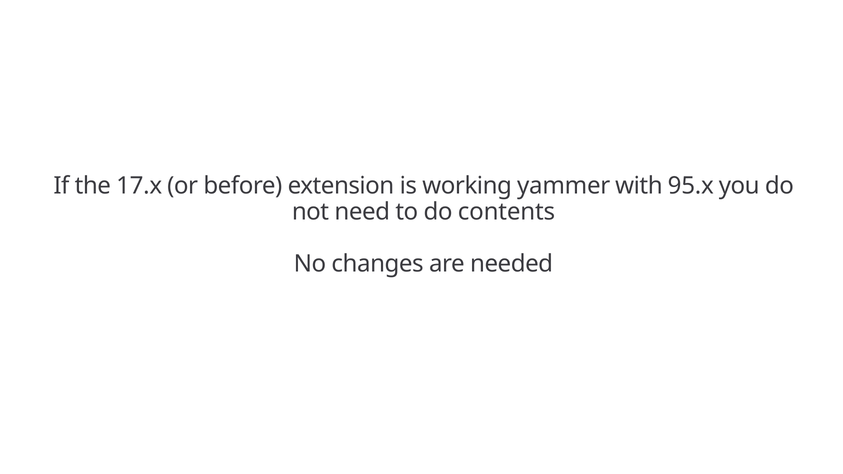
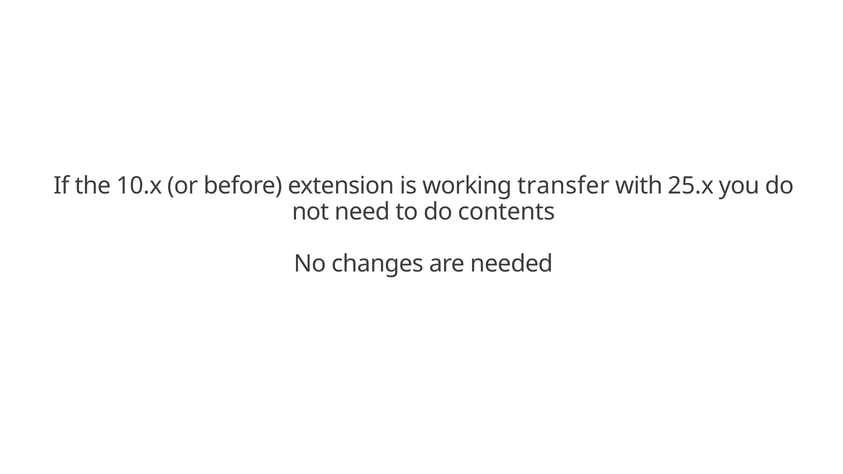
17.x: 17.x -> 10.x (139, 186)
yammer: yammer -> transfer (563, 186)
95.x: 95.x -> 25.x (691, 186)
